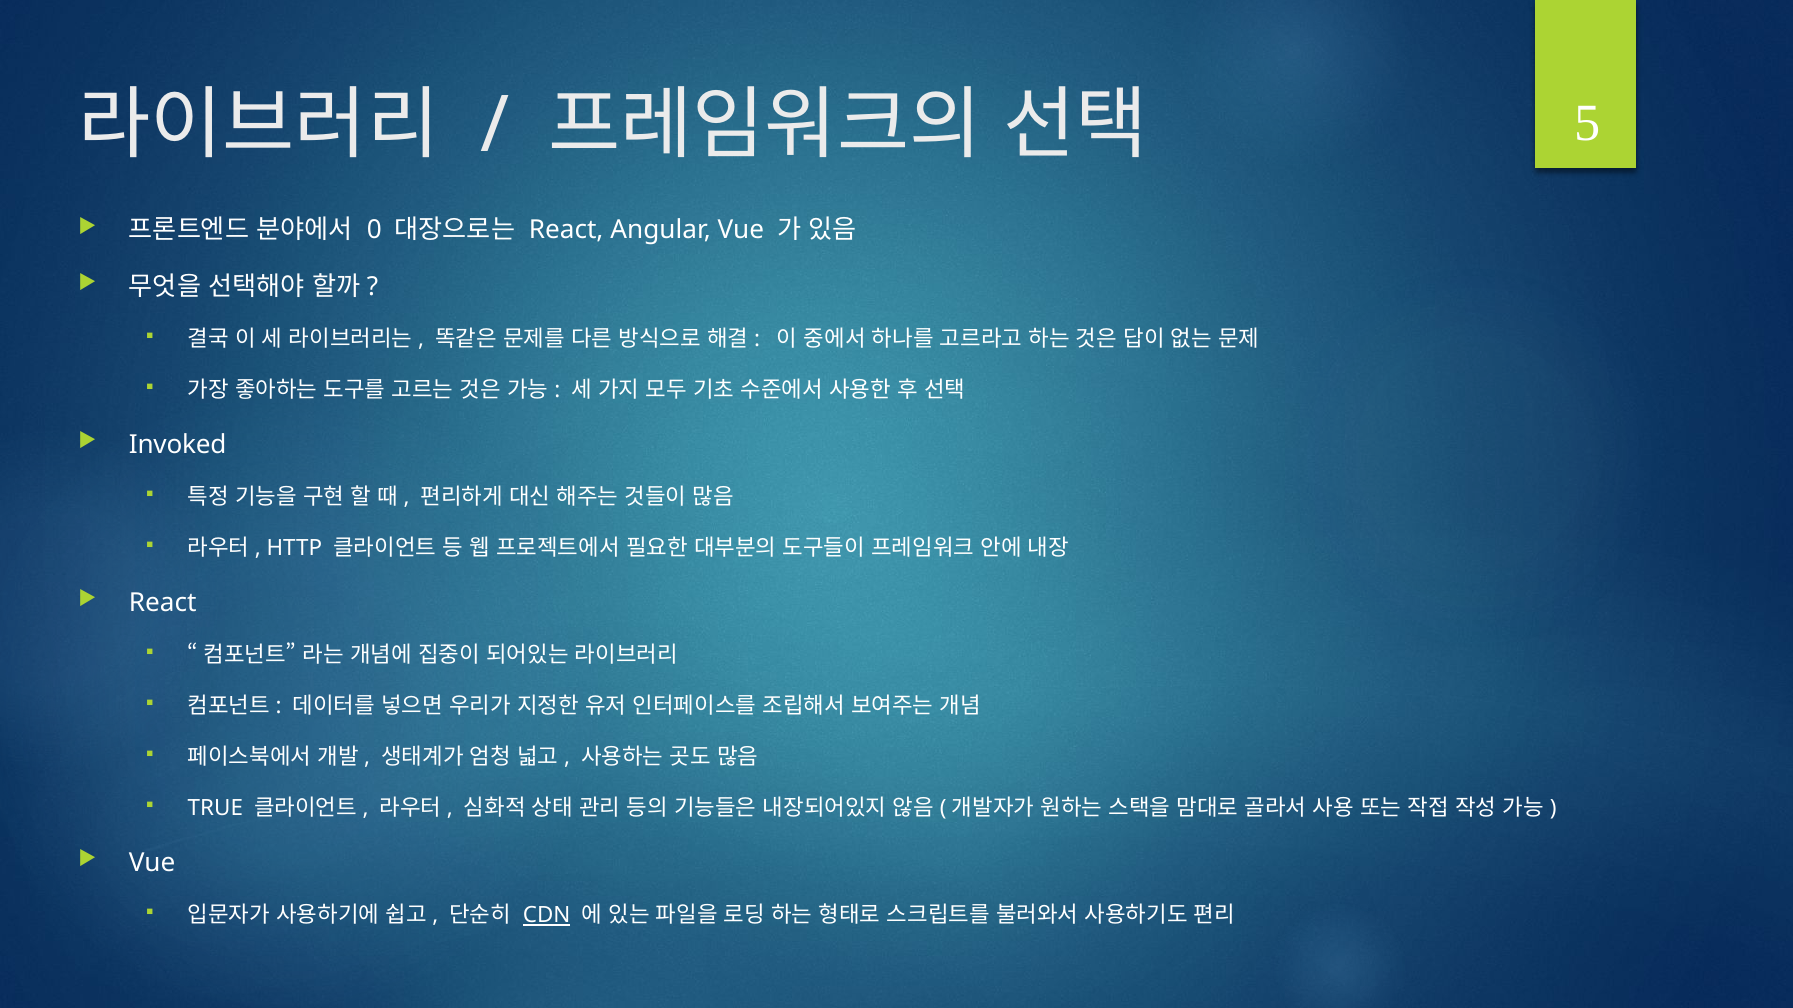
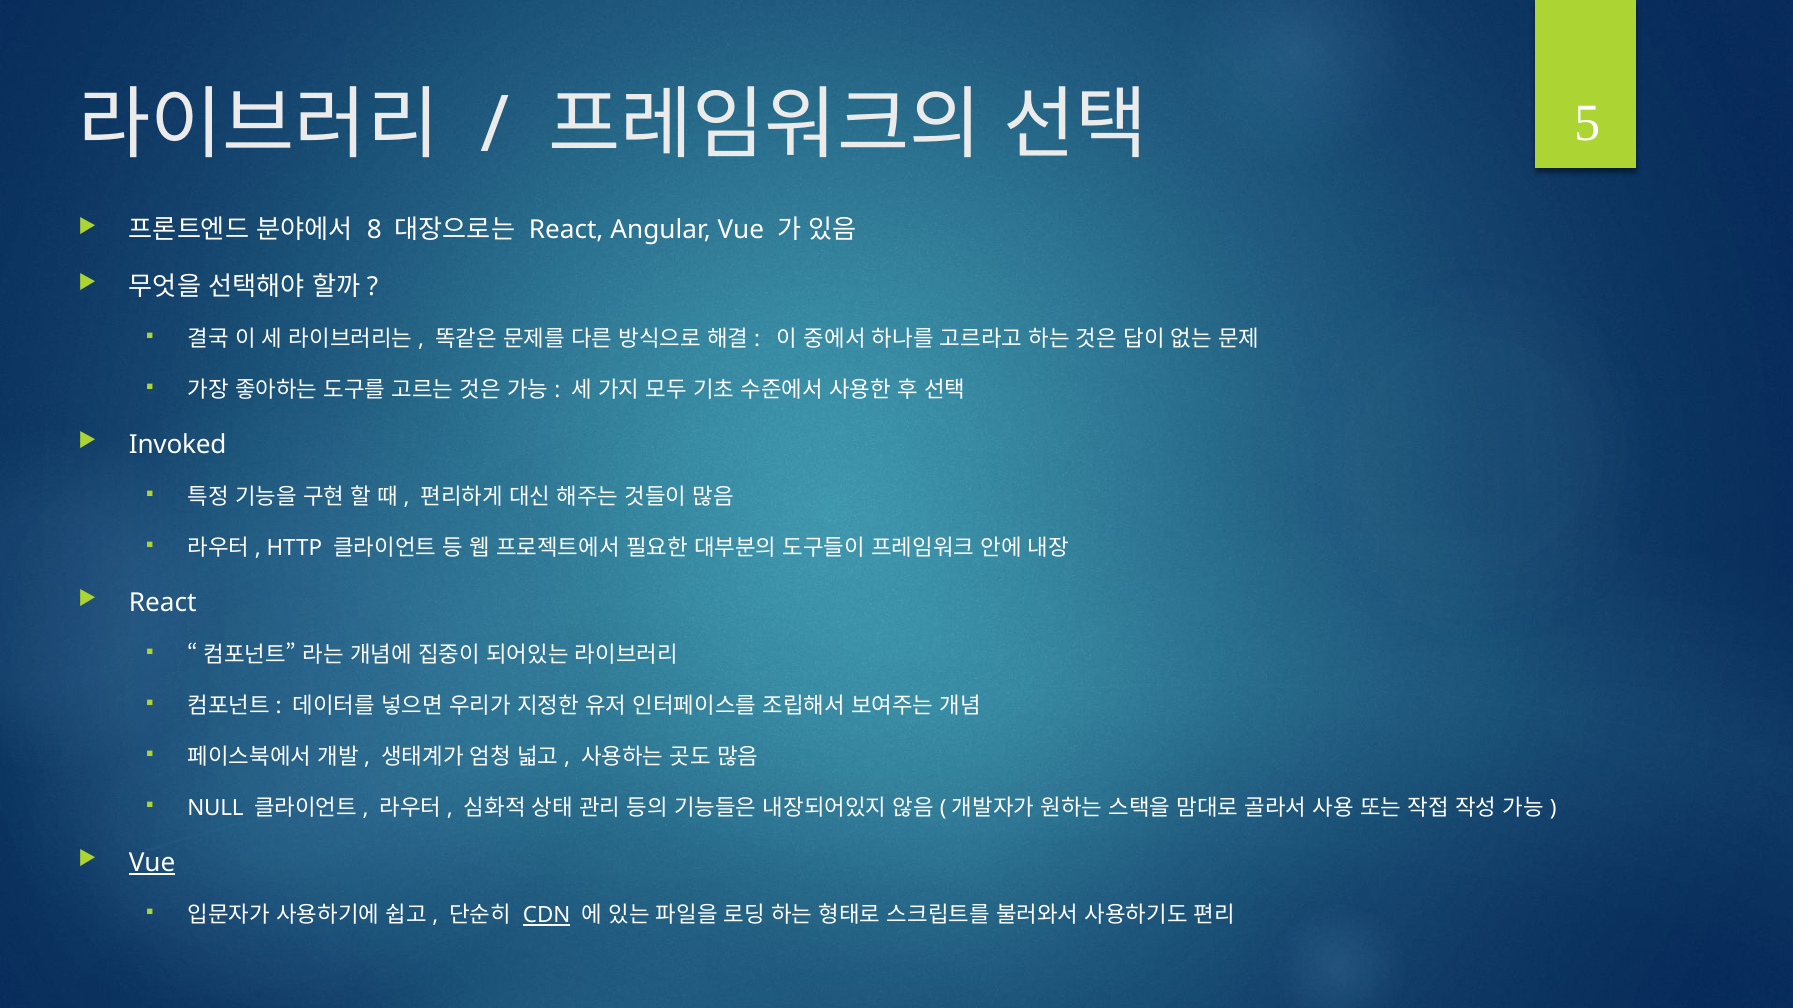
0: 0 -> 8 (374, 230)
TRUE: TRUE -> NULL (215, 809)
Vue underline: none -> present (152, 863)
